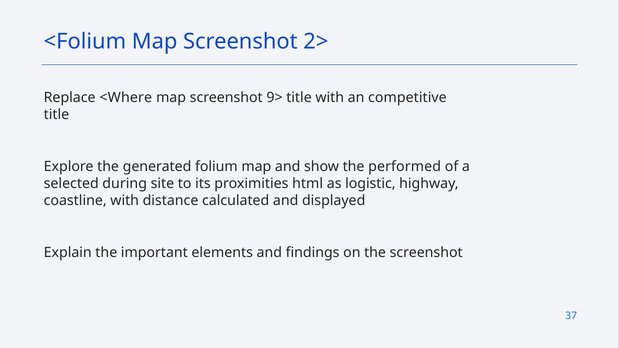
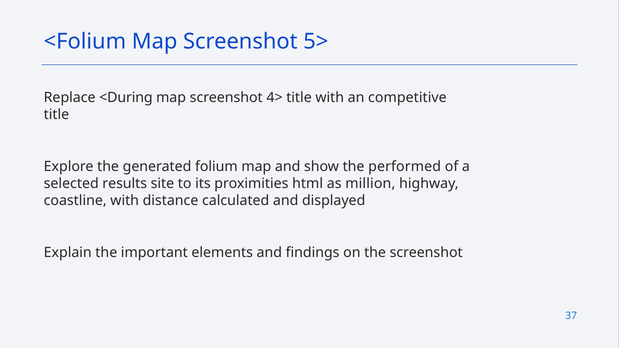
2>: 2> -> 5> (316, 41)
<Where: <Where -> <During (126, 98)
9>: 9> -> 4> (275, 98)
during: during -> results (125, 184)
logistic: logistic -> million (370, 184)
